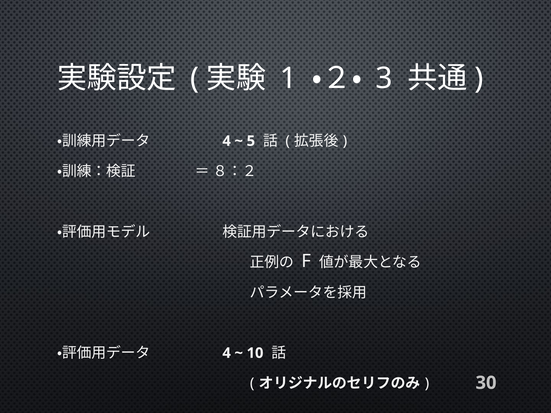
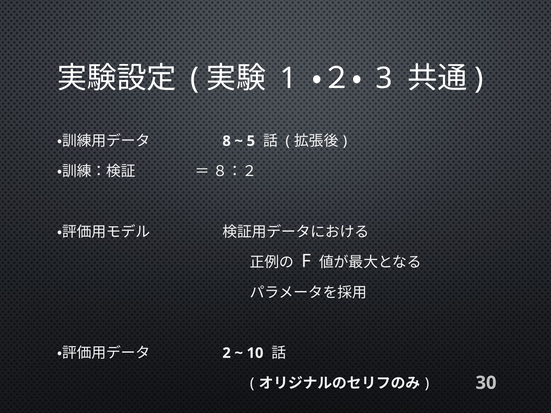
4: 4 -> 8 (227, 141)
4: 4 -> 2 (227, 353)
